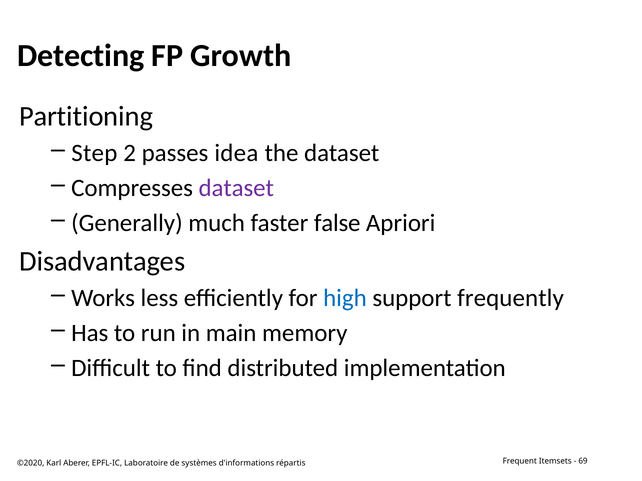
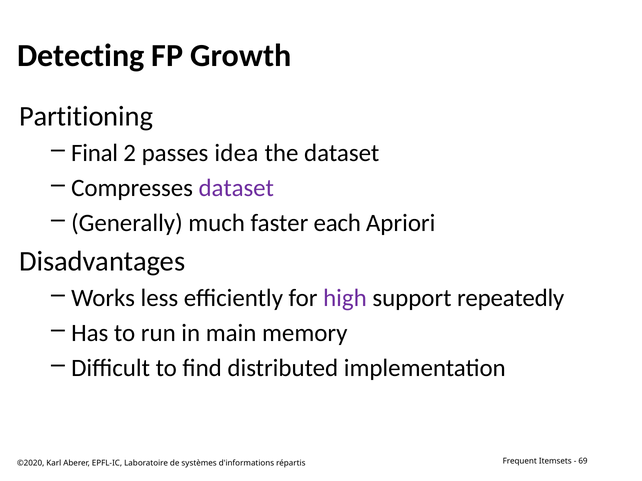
Step: Step -> Final (95, 153)
false: false -> each (337, 223)
high colour: blue -> purple (345, 298)
frequently: frequently -> repeatedly (511, 298)
